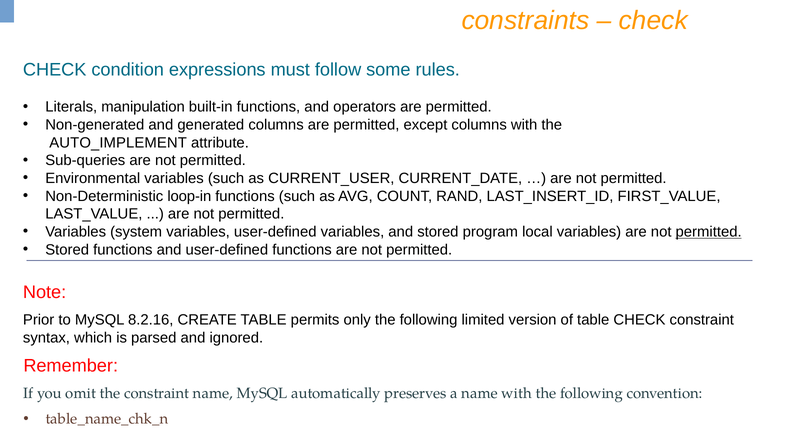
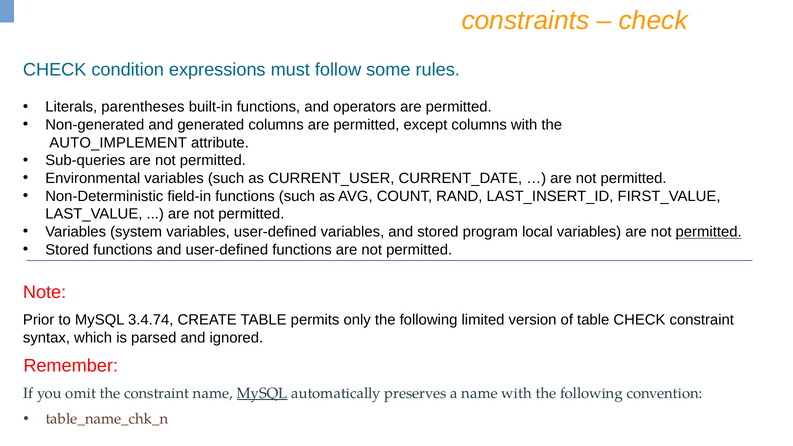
manipulation: manipulation -> parentheses (143, 107)
loop-in: loop-in -> field-in (189, 196)
8.2.16: 8.2.16 -> 3.4.74 (151, 320)
MySQL underline: none -> present (262, 393)
